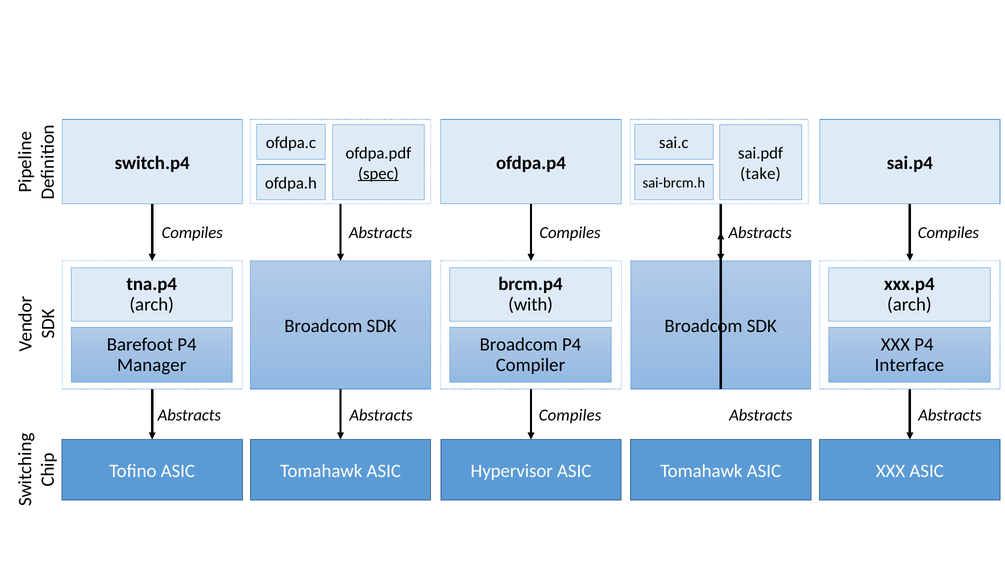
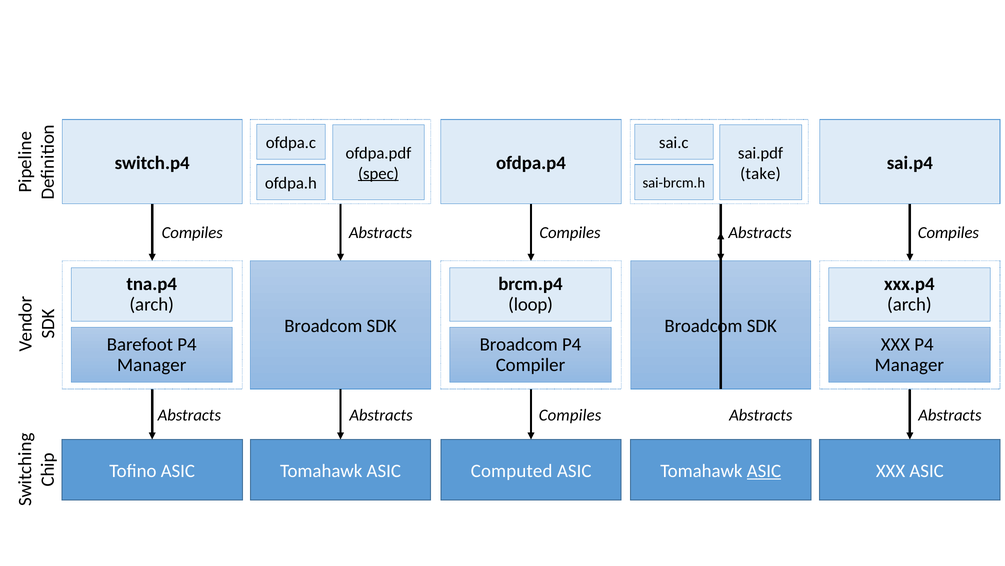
with: with -> loop (531, 304)
Interface: Interface -> Manager (909, 364)
Hypervisor: Hypervisor -> Computed (512, 470)
ASIC underline: none -> present (764, 470)
